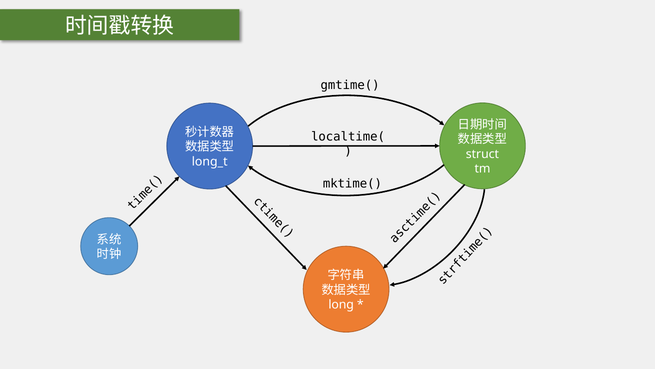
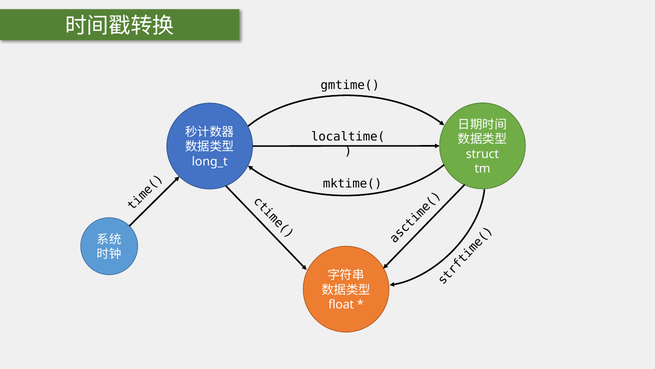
long: long -> float (341, 304)
